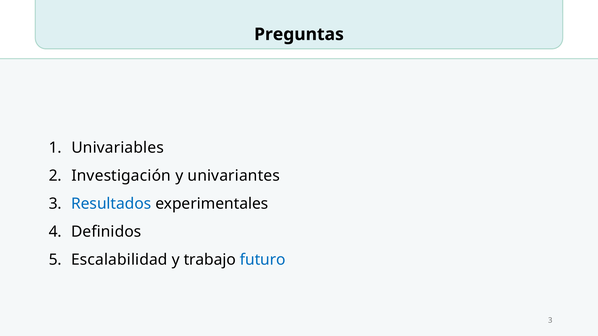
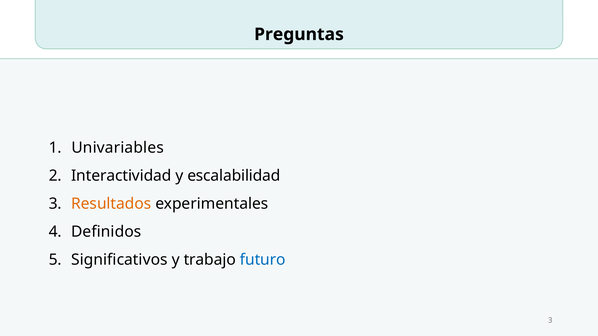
Investigación: Investigación -> Interactividad (121, 176)
univariantes: univariantes -> escalabilidad (234, 176)
Resultados colour: blue -> orange (111, 204)
Escalabilidad: Escalabilidad -> Significativos (119, 260)
